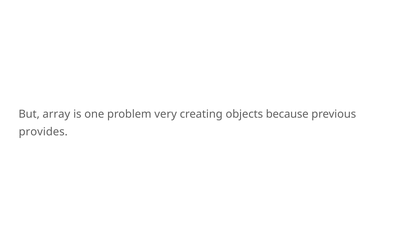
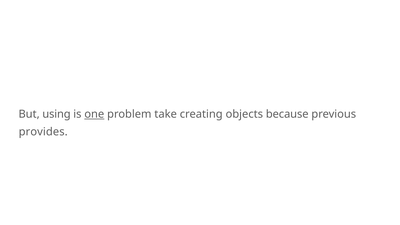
array: array -> using (56, 114)
one underline: none -> present (94, 114)
very: very -> take (166, 114)
